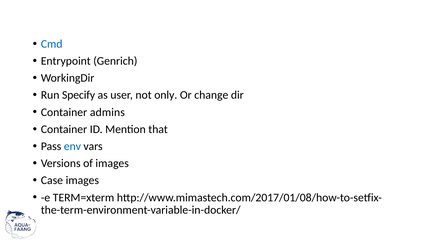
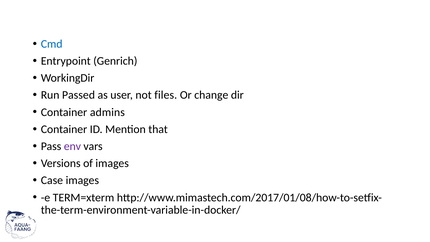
Specify: Specify -> Passed (78, 95)
only: only -> files (166, 95)
env colour: blue -> purple (72, 146)
